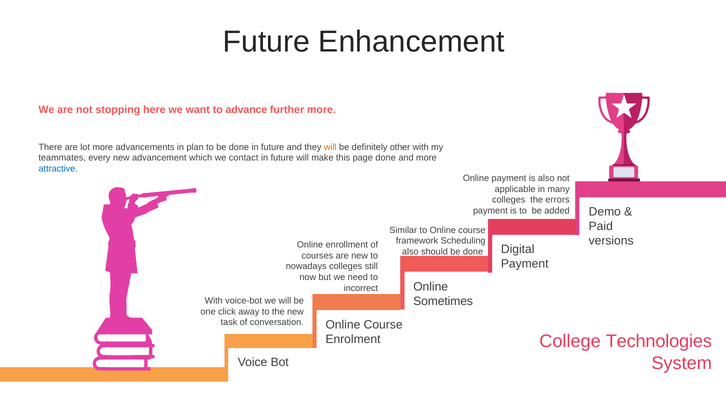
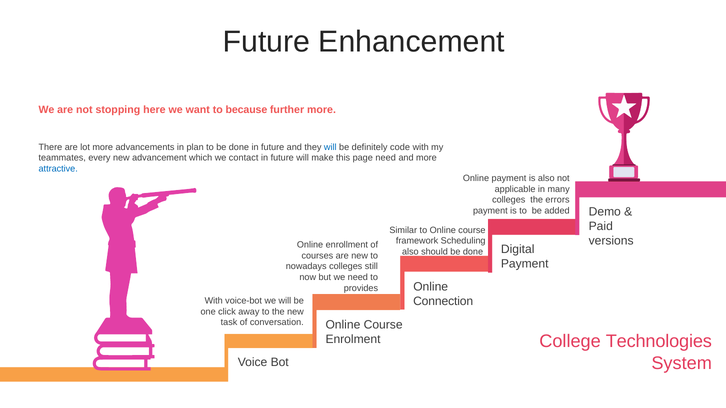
advance: advance -> because (246, 110)
will colour: orange -> blue (330, 147)
other: other -> code (400, 147)
page done: done -> need (386, 158)
incorrect: incorrect -> provides (361, 288)
Sometimes: Sometimes -> Connection (443, 302)
